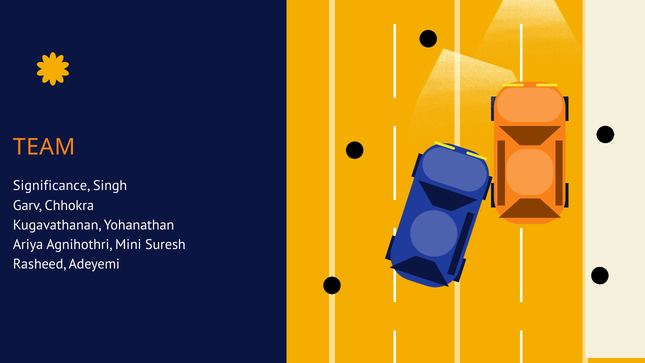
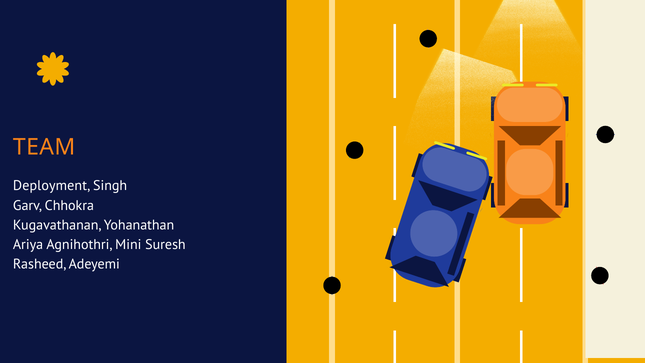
Significance: Significance -> Deployment (52, 186)
